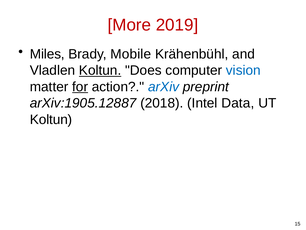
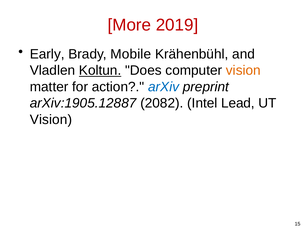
Miles: Miles -> Early (47, 54)
vision colour: blue -> orange (243, 70)
for underline: present -> none (80, 87)
2018: 2018 -> 2082 (162, 103)
Data: Data -> Lead (238, 103)
Koltun: Koltun -> Vision (51, 119)
